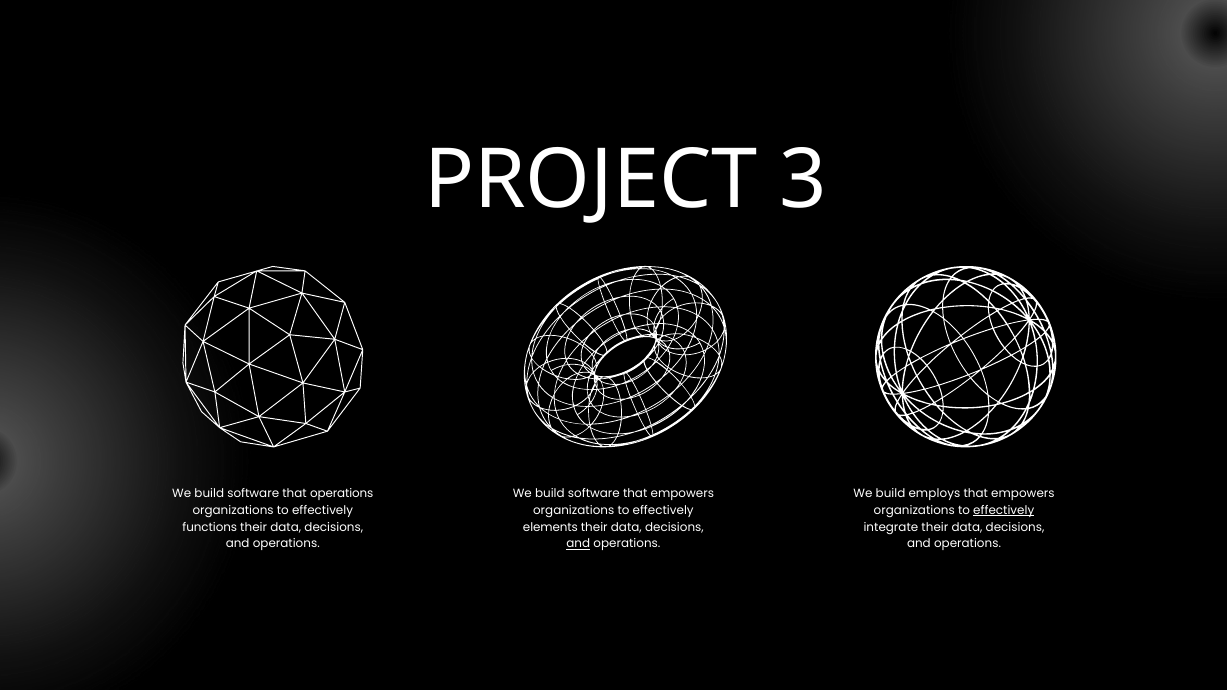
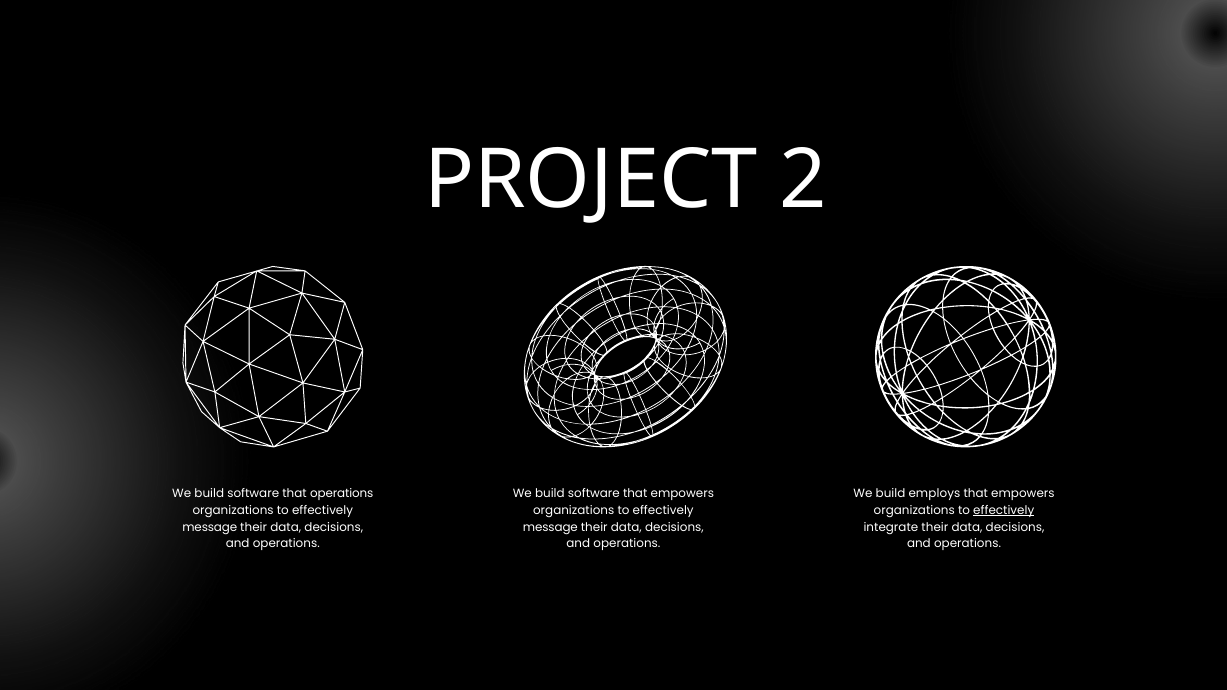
3: 3 -> 2 (803, 180)
functions: functions -> message (210, 527)
elements: elements -> message (550, 527)
and underline: present -> none (578, 544)
